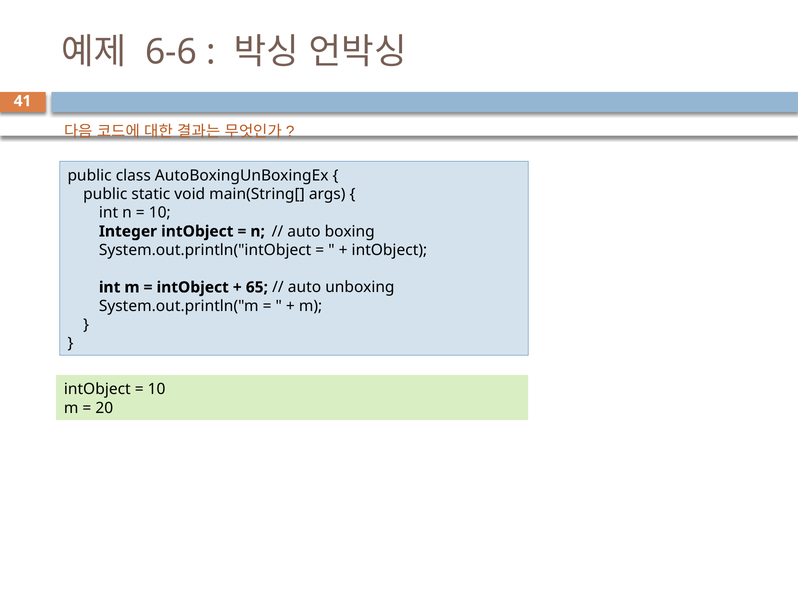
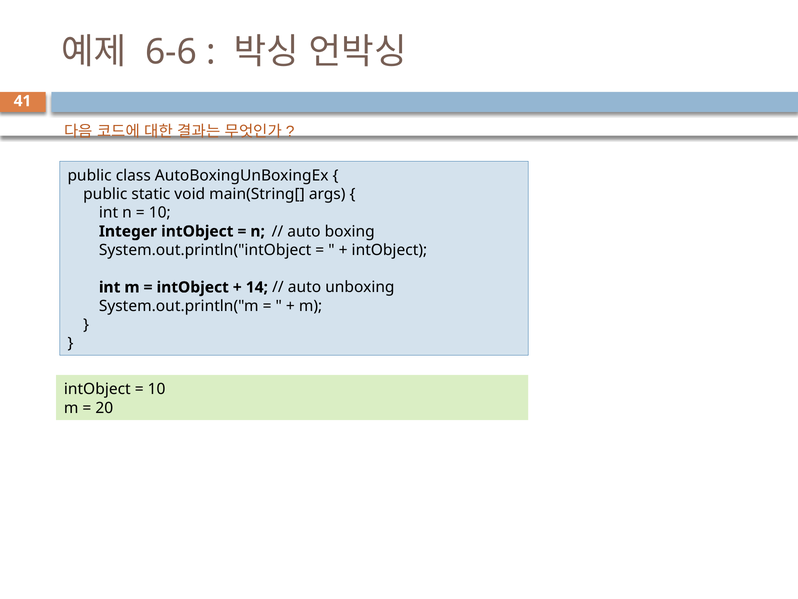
65: 65 -> 14 (257, 287)
